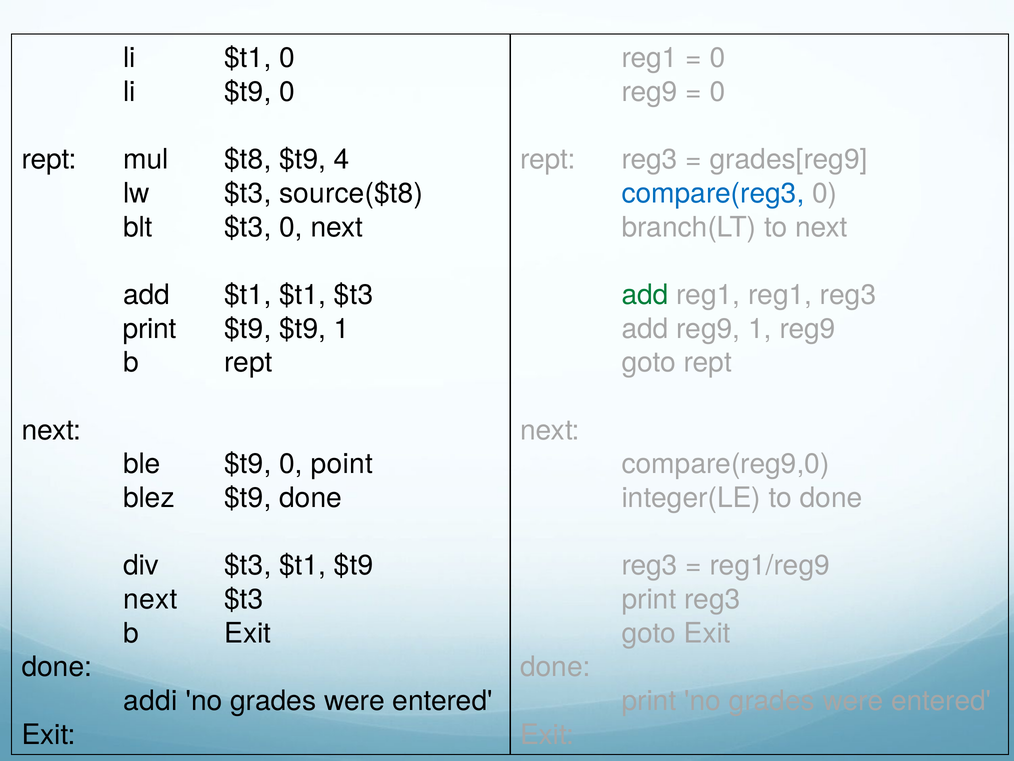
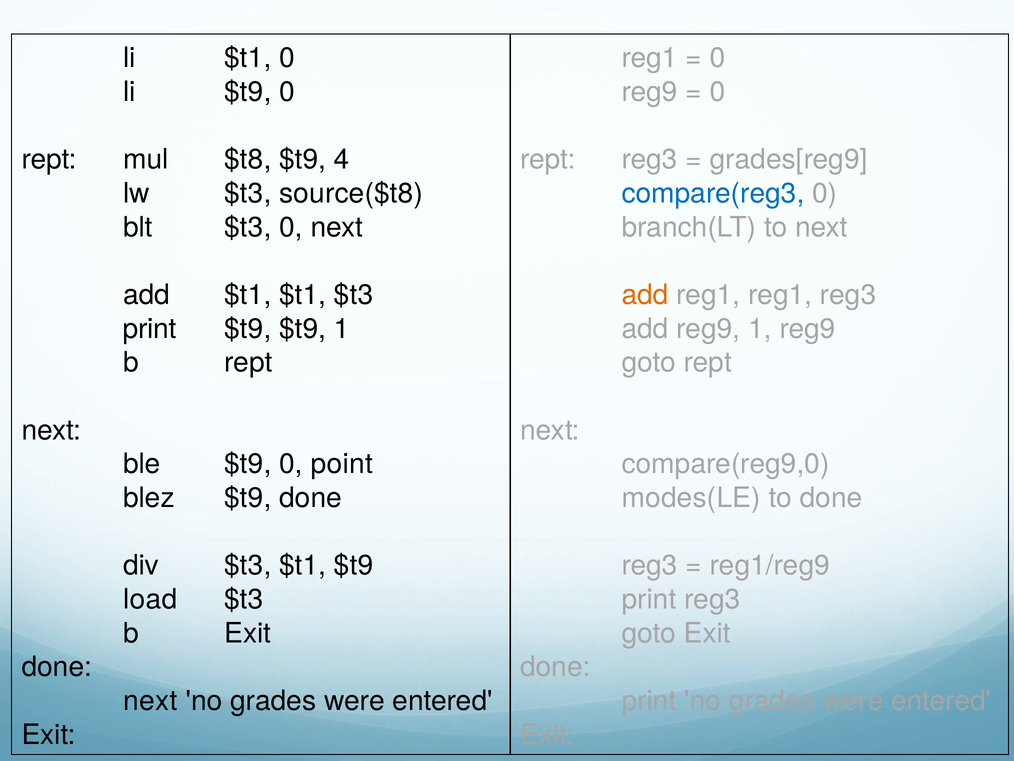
add colour: green -> orange (645, 295)
integer(LE: integer(LE -> modes(LE (691, 498)
next: next -> load (150, 599)
addi: addi -> next (150, 700)
